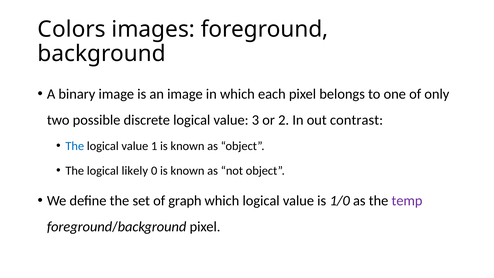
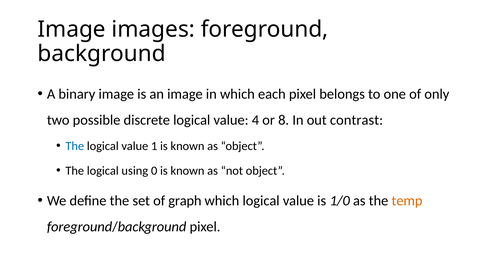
Colors: Colors -> Image (72, 29)
3: 3 -> 4 (255, 120)
2: 2 -> 8 (284, 120)
likely: likely -> using (135, 171)
temp colour: purple -> orange (407, 201)
